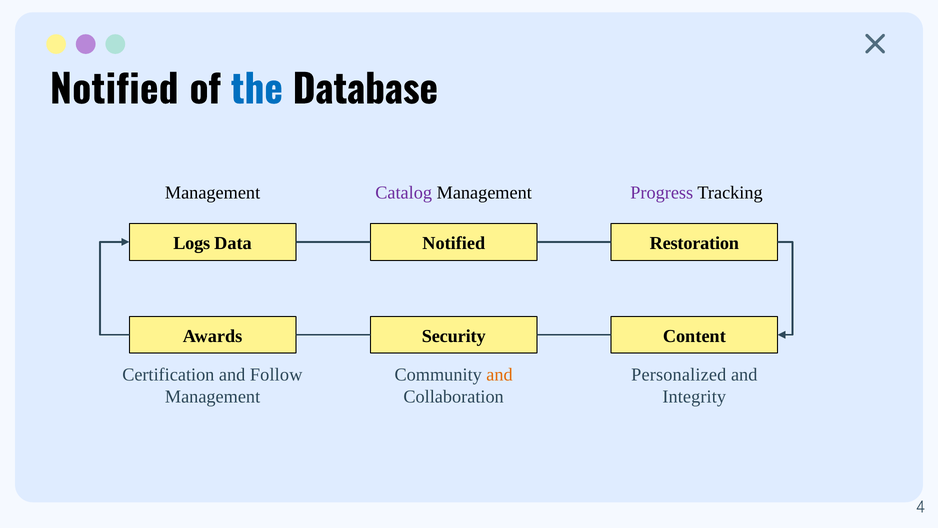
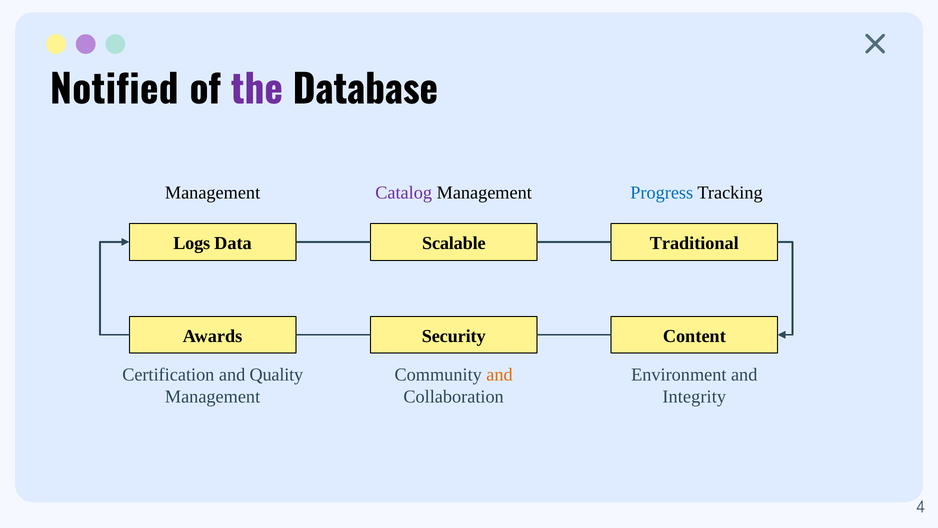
the colour: blue -> purple (257, 90)
Progress colour: purple -> blue (662, 193)
Notified: Notified -> Scalable (454, 243)
Restoration: Restoration -> Traditional (694, 243)
Follow: Follow -> Quality (276, 375)
Personalized: Personalized -> Environment (679, 375)
